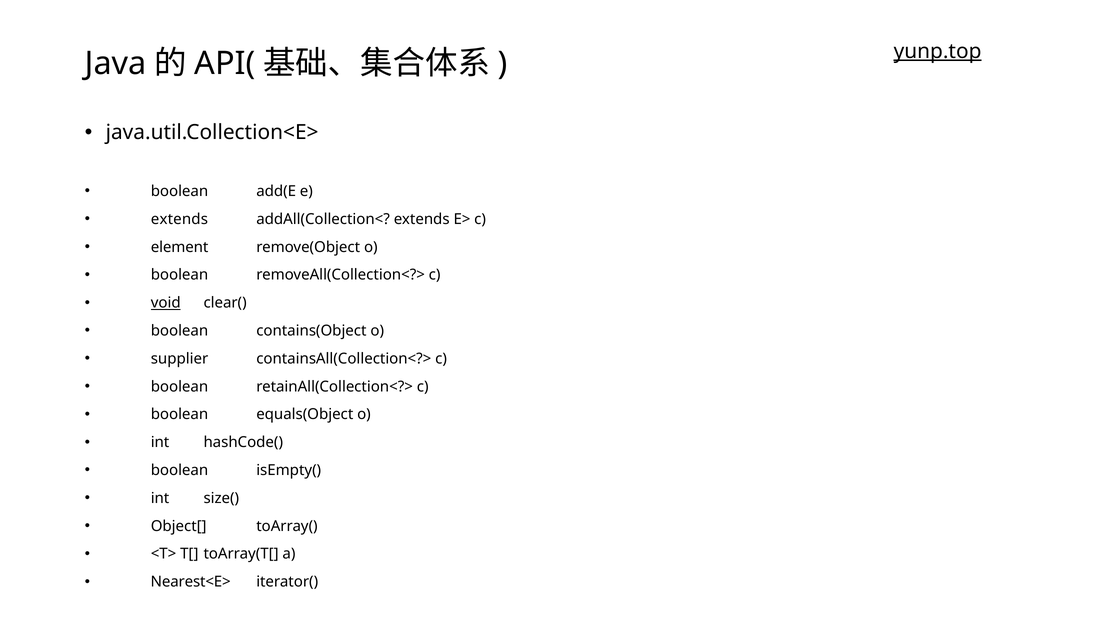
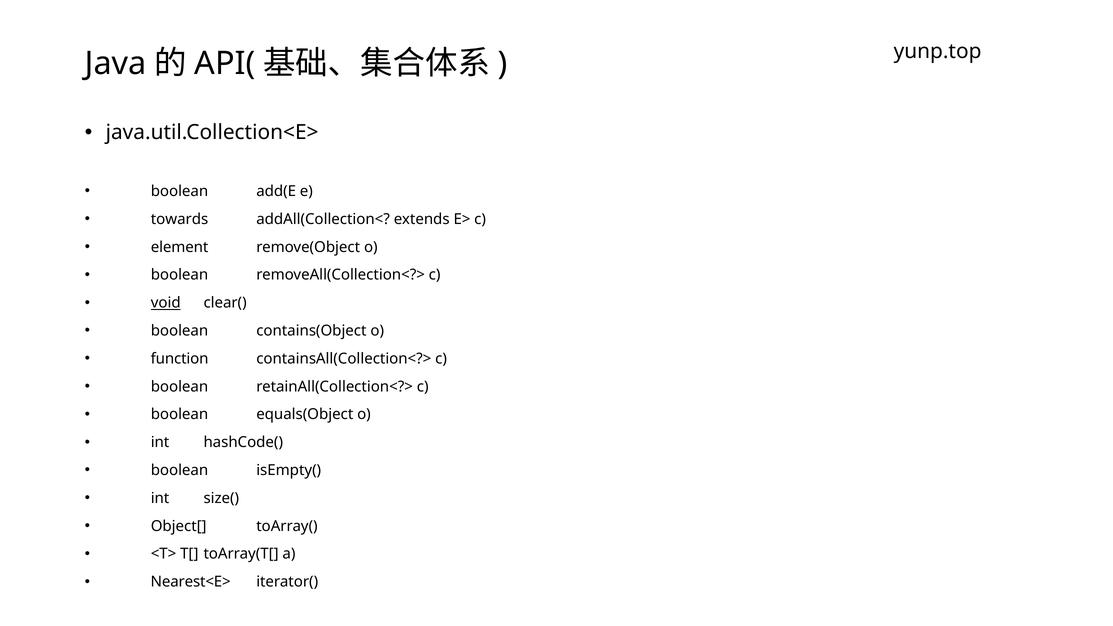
yunp.top underline: present -> none (938, 51)
extends: extends -> towards (180, 219)
supplier: supplier -> function (180, 359)
